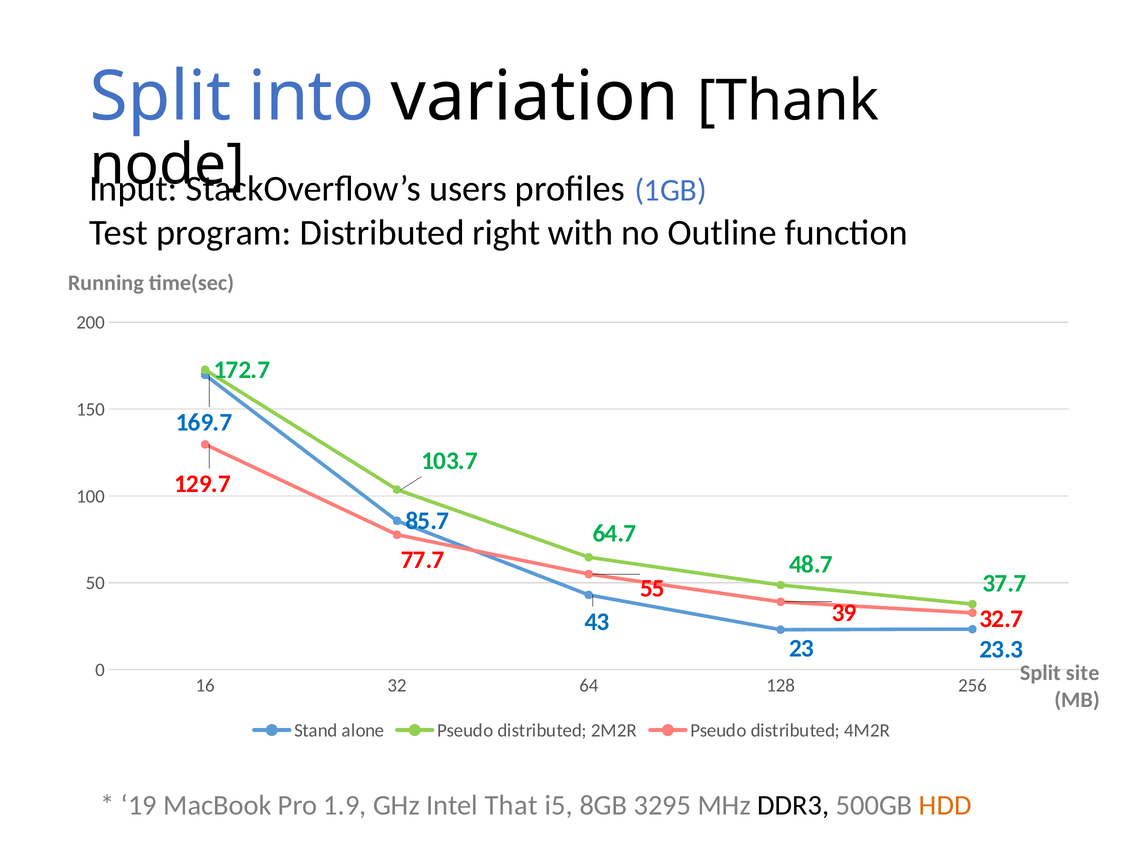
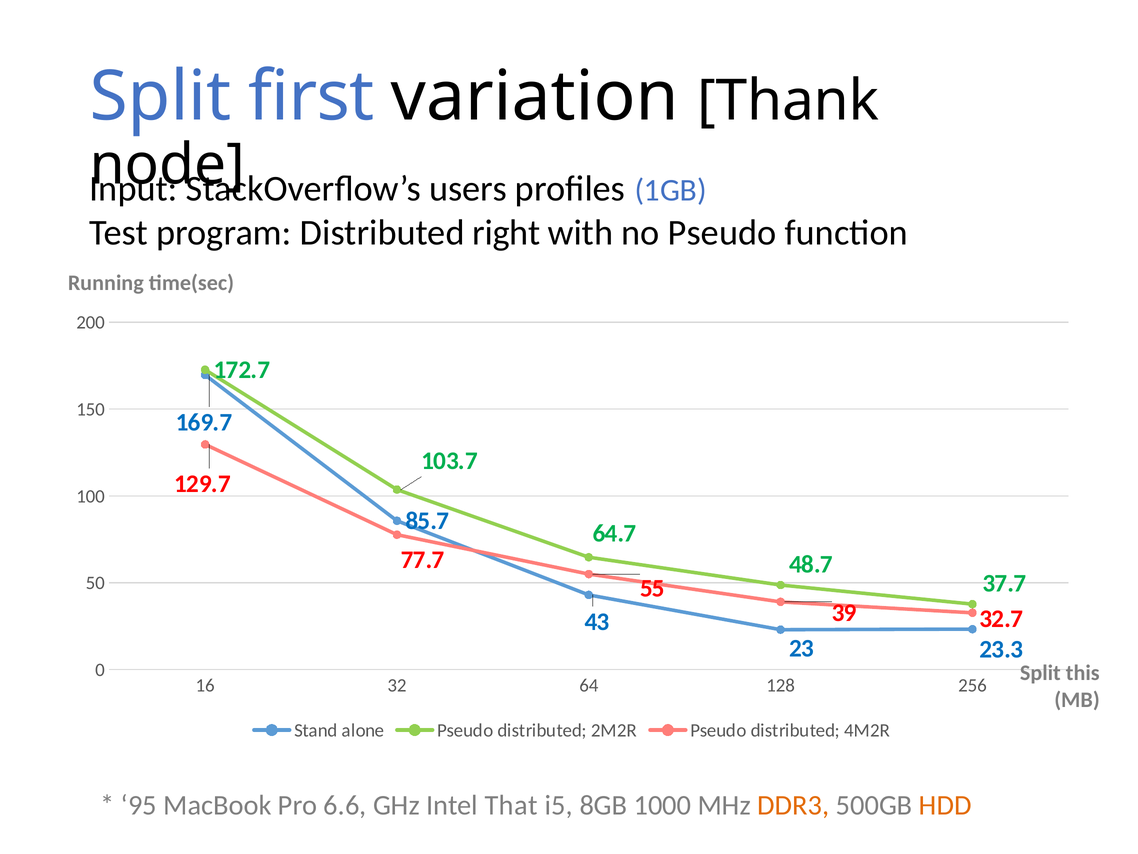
into: into -> first (311, 97)
no Outline: Outline -> Pseudo (722, 232)
site: site -> this (1083, 673)
19: 19 -> 95 (139, 805)
1.9: 1.9 -> 6.6 (345, 805)
3295: 3295 -> 1000 (662, 805)
DDR3 colour: black -> orange (793, 805)
